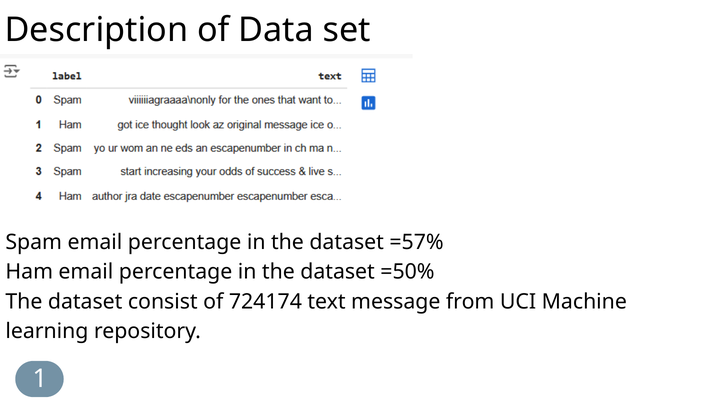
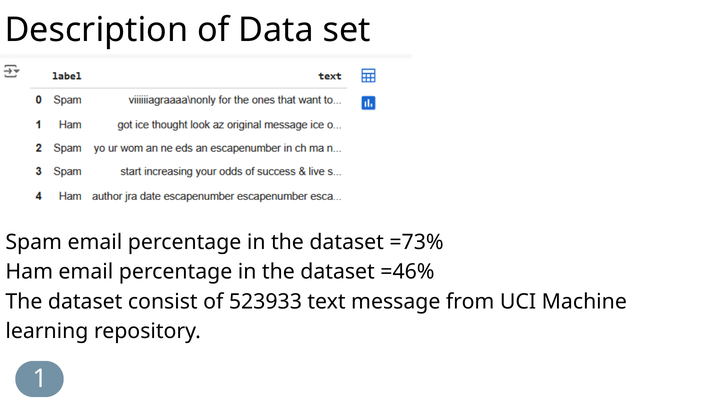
=57%: =57% -> =73% (417, 242)
=50%: =50% -> =46% (407, 272)
724174: 724174 -> 523933 (265, 302)
